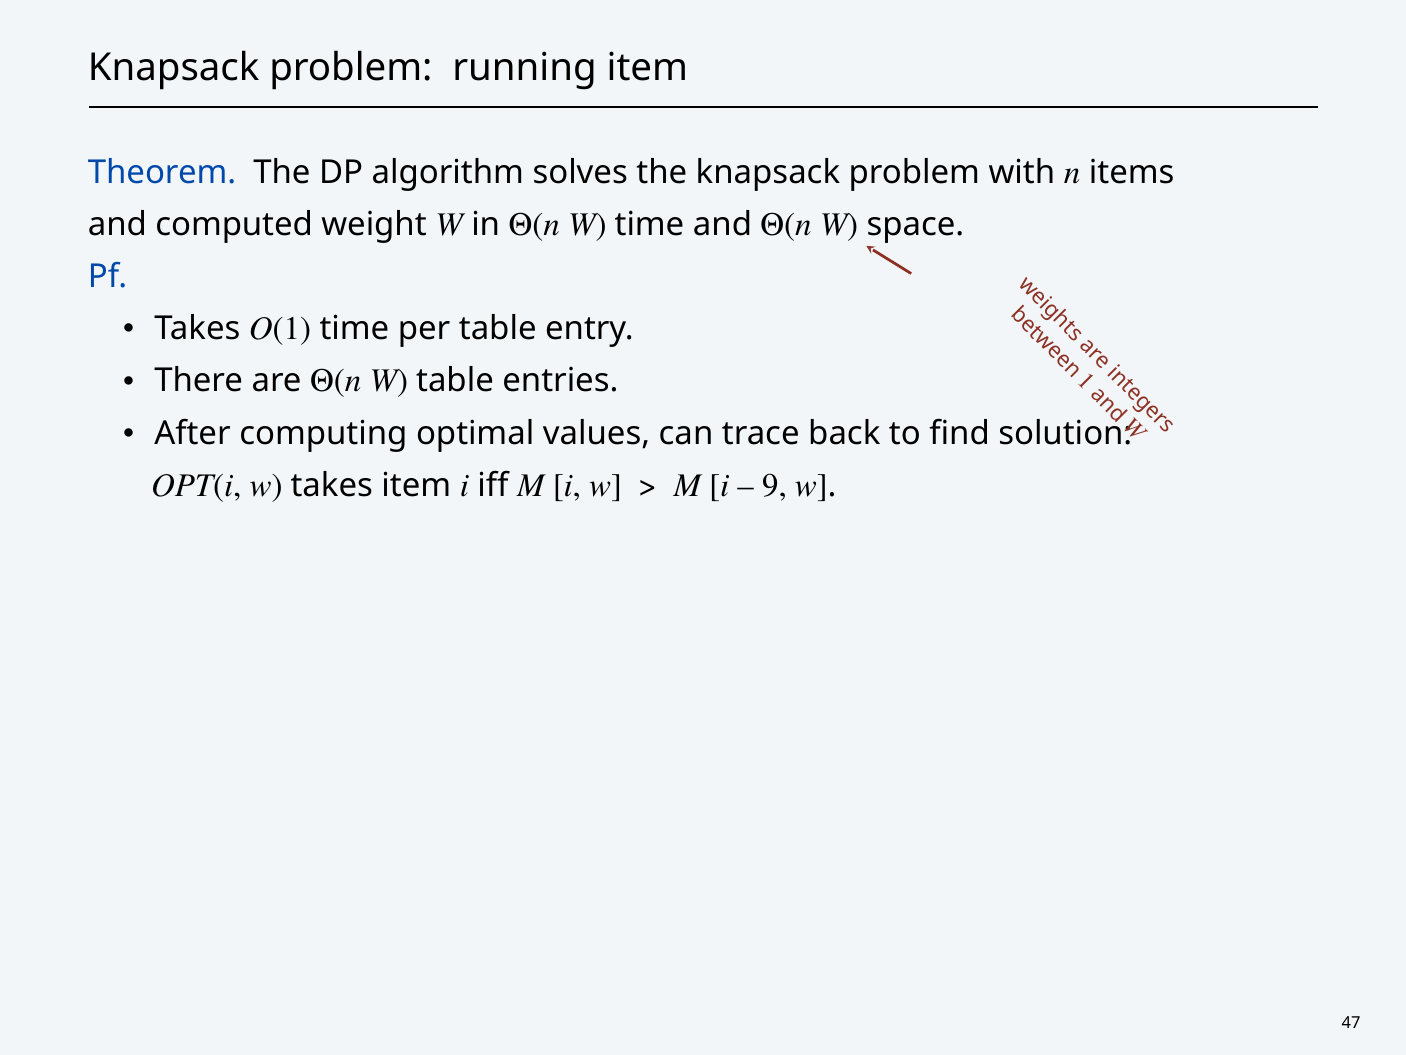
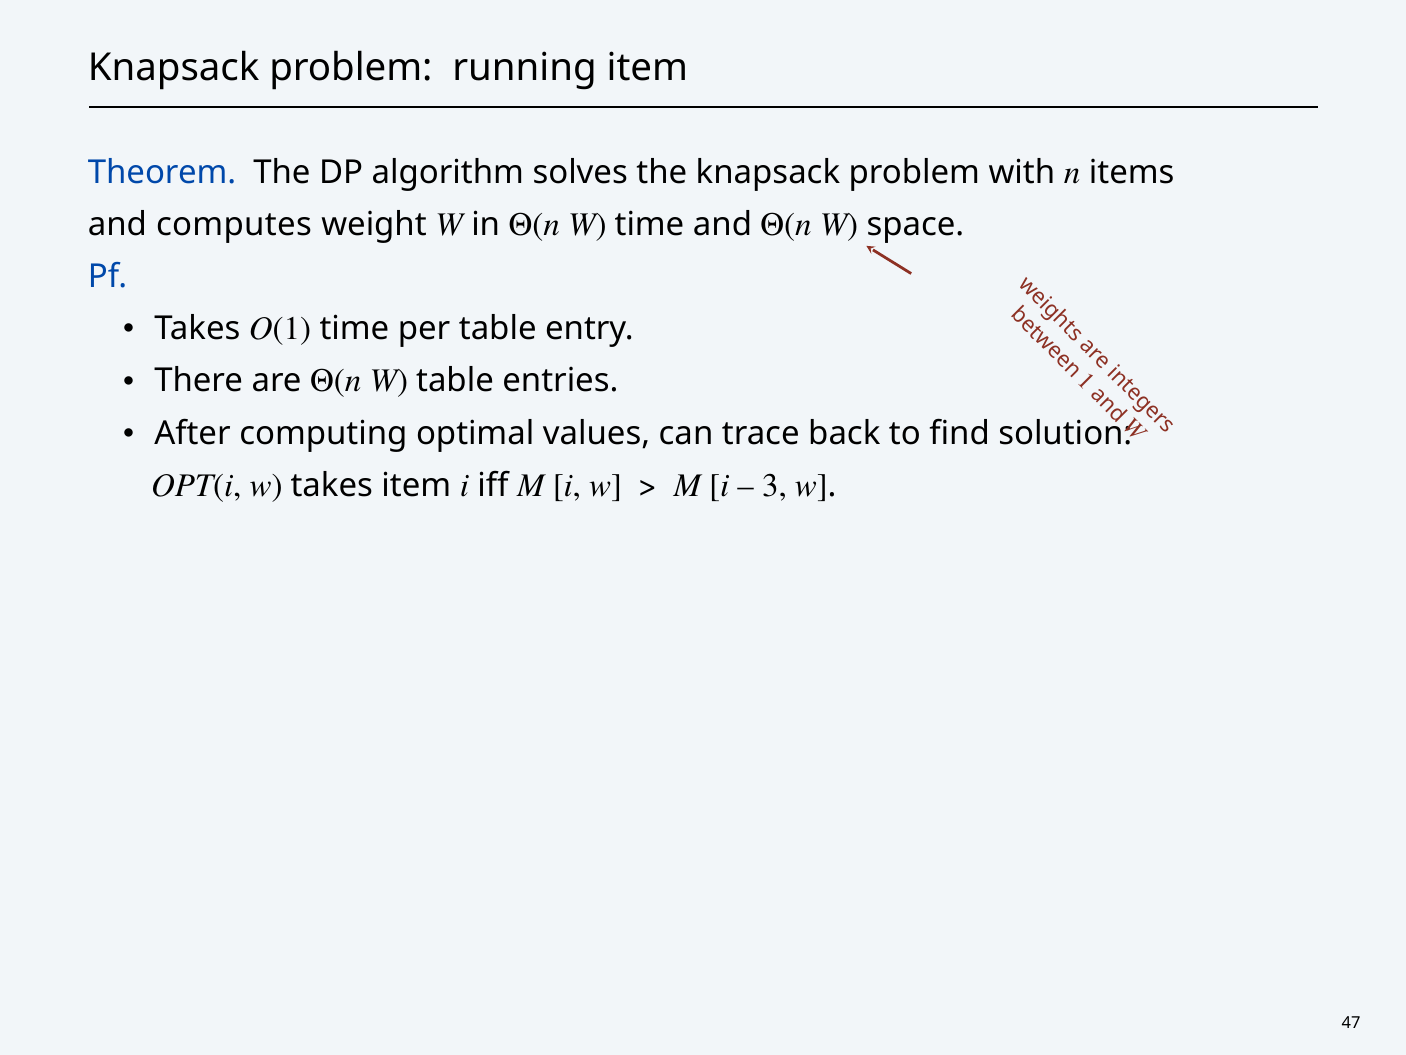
computed: computed -> computes (234, 224)
9: 9 -> 3 (774, 485)
